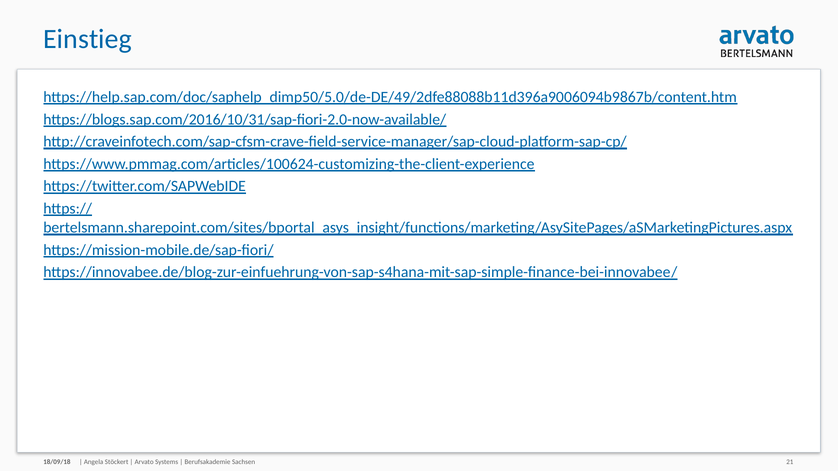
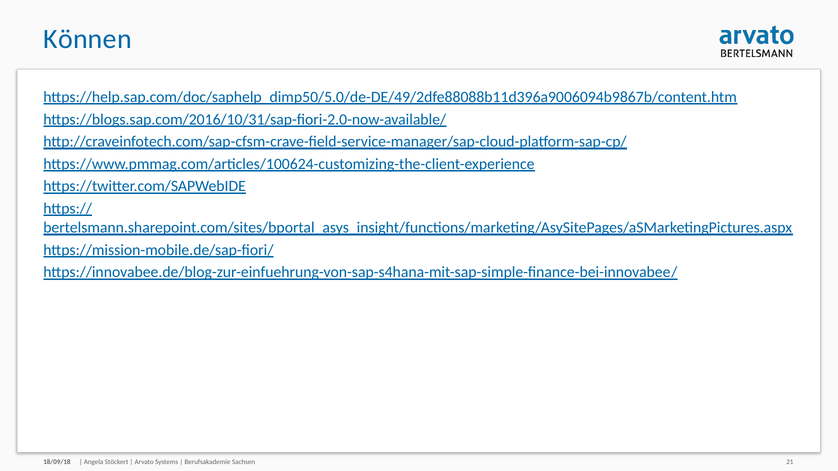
Einstieg: Einstieg -> Können (88, 39)
